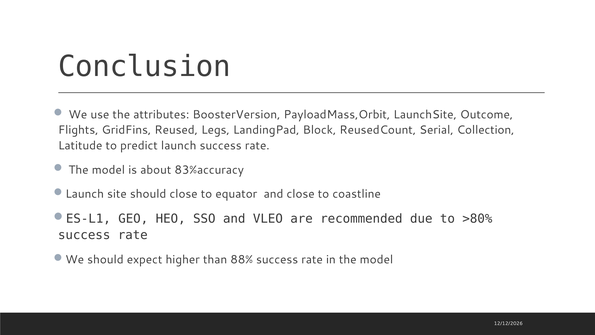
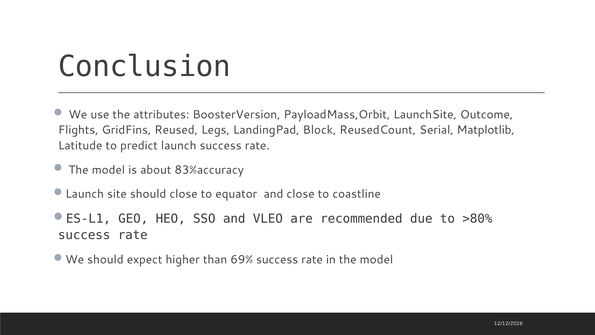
Collection: Collection -> Matplotlib (486, 130)
88%: 88% -> 69% (242, 259)
